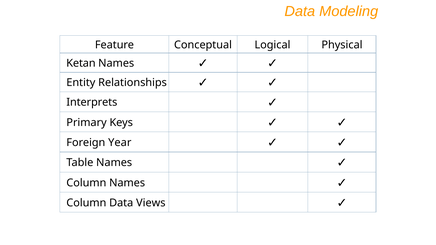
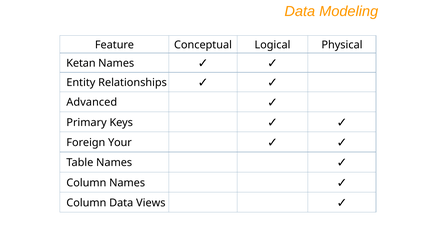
Interprets: Interprets -> Advanced (92, 102)
Year: Year -> Your (120, 143)
